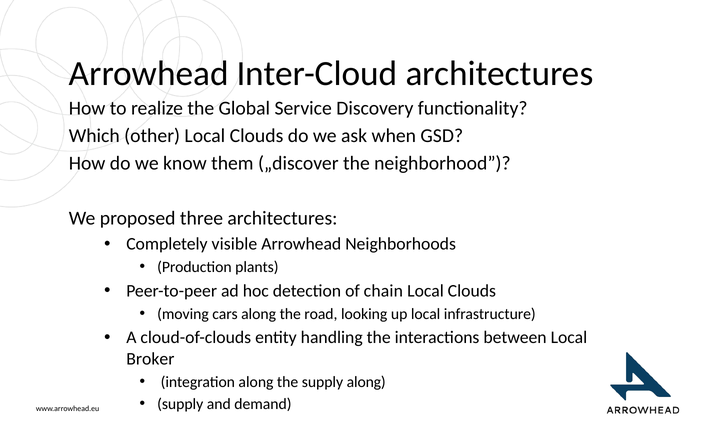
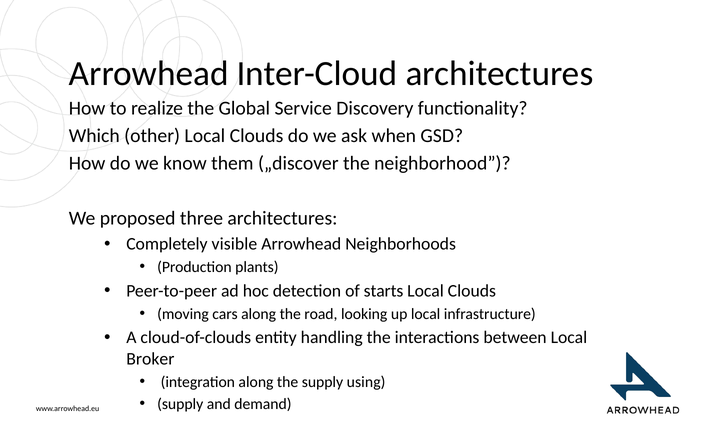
chain: chain -> starts (384, 291)
supply along: along -> using (366, 382)
